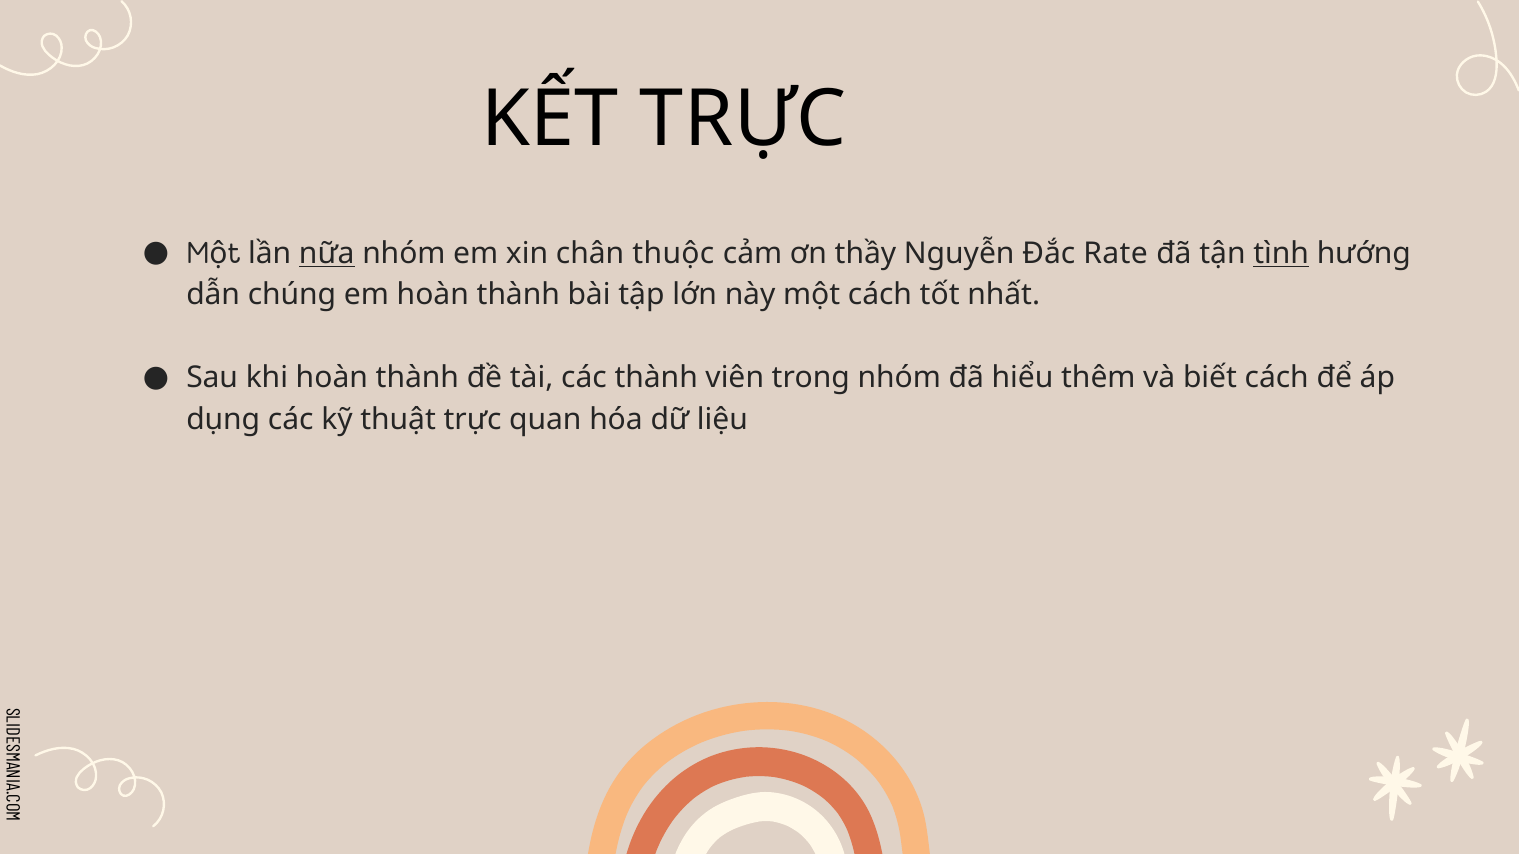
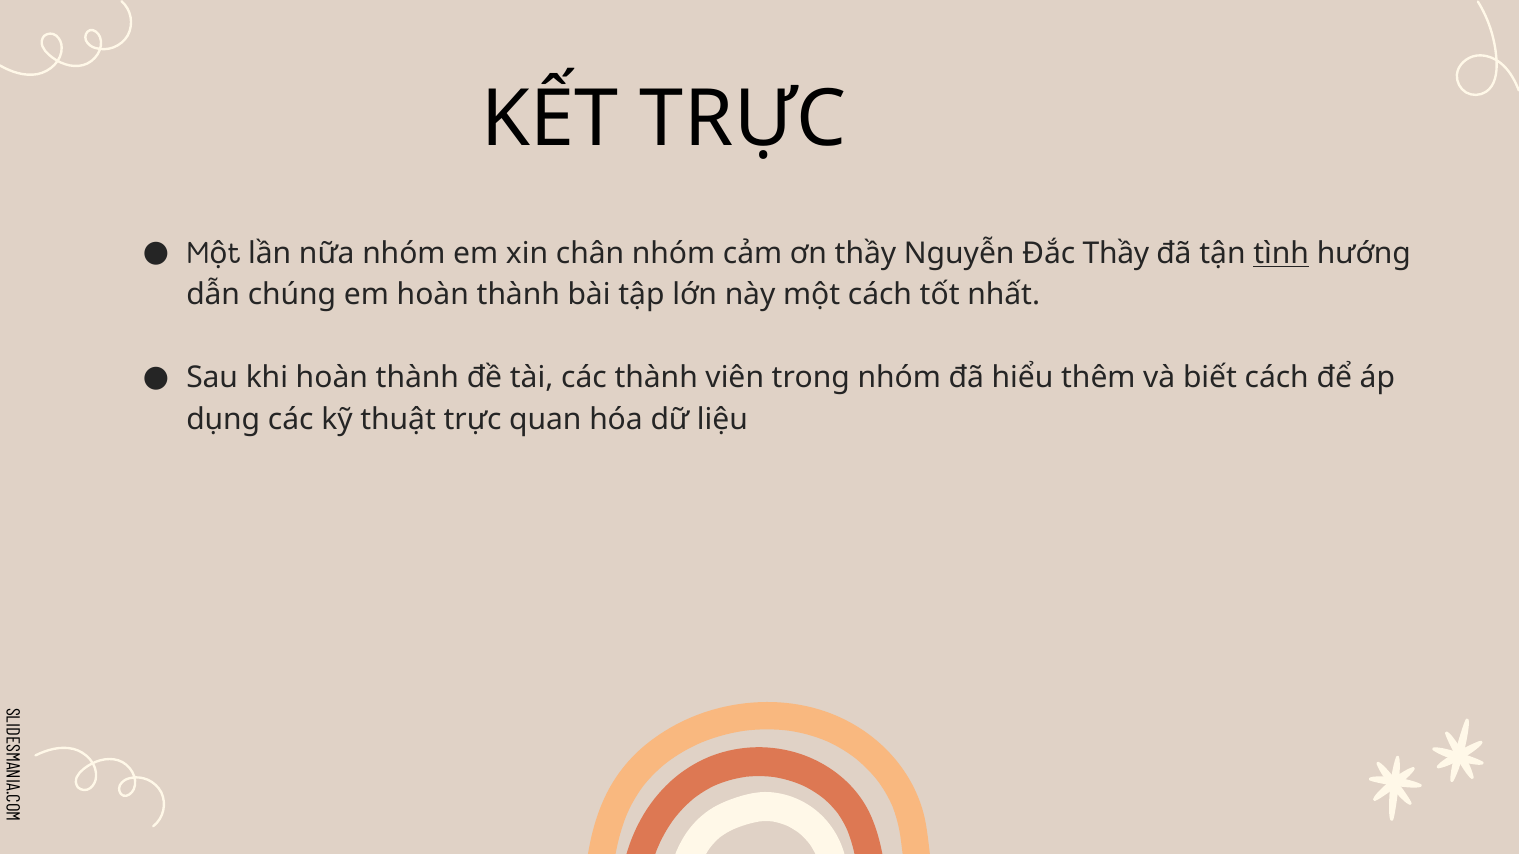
nữa underline: present -> none (327, 254)
chân thuộc: thuộc -> nhóm (674, 254)
Đắc Rate: Rate -> Thầy (1116, 254)
